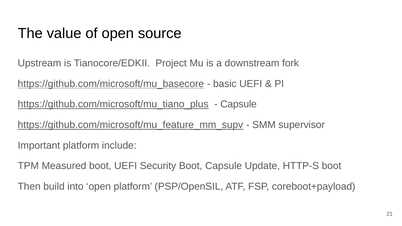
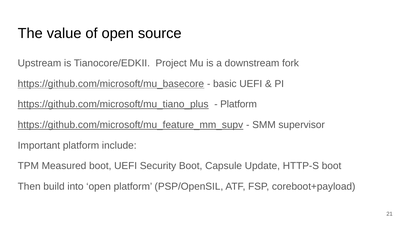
Capsule: Capsule -> Platform (239, 104)
